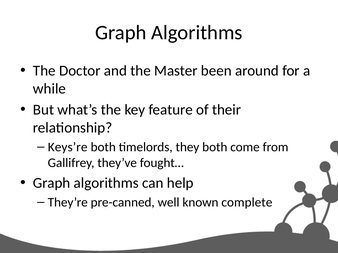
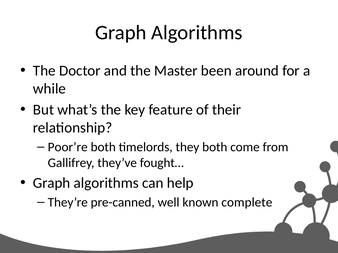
Keys’re: Keys’re -> Poor’re (68, 147)
